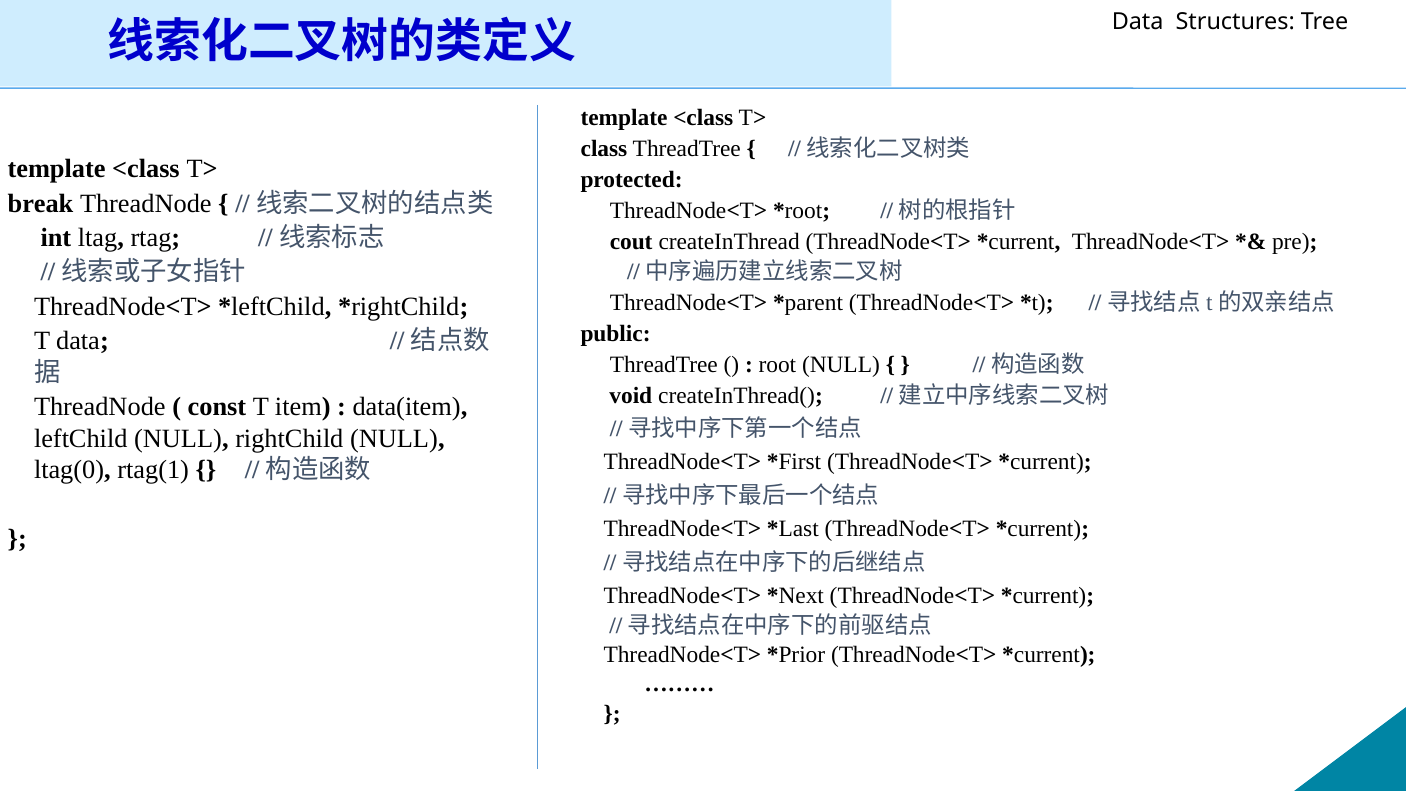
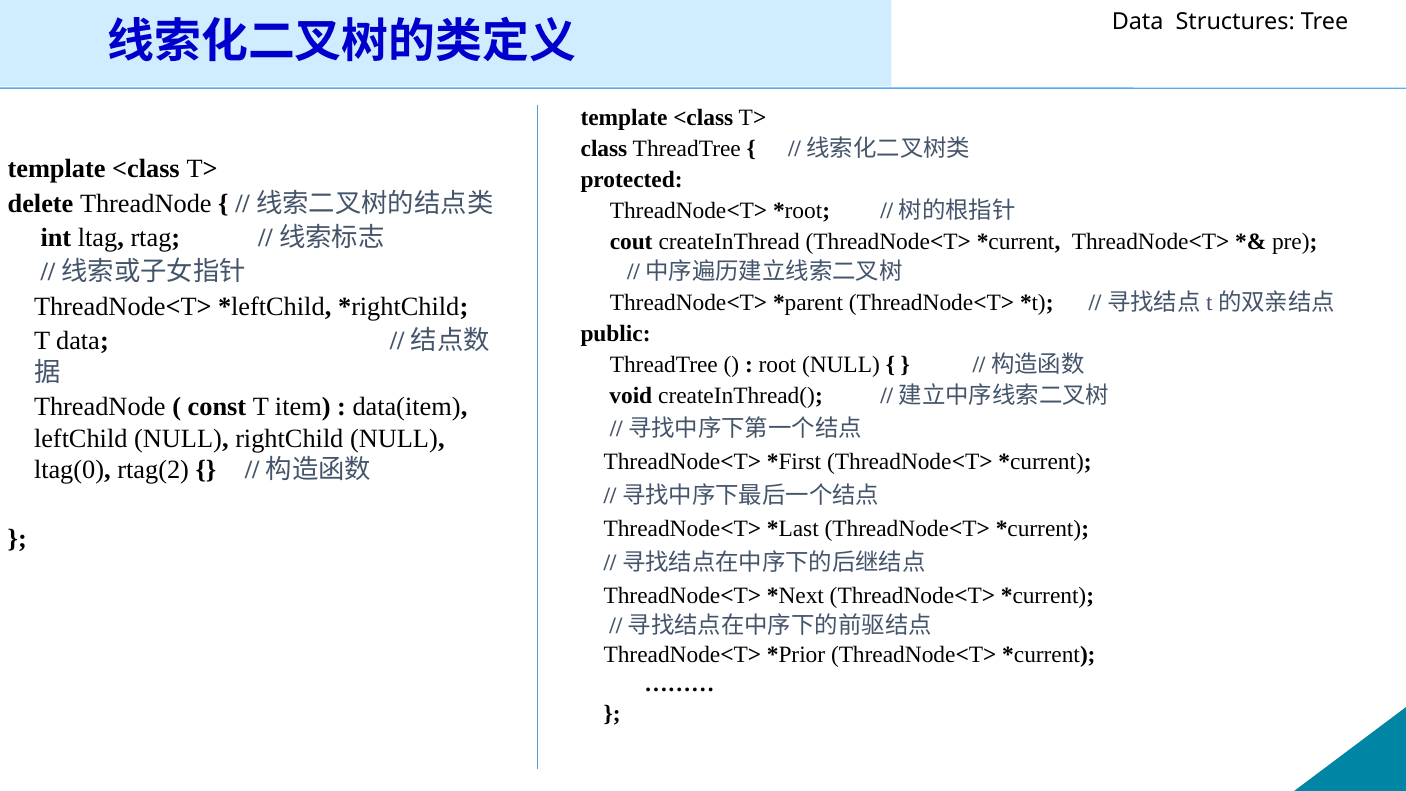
break: break -> delete (41, 204)
rtag(1: rtag(1 -> rtag(2 (153, 470)
